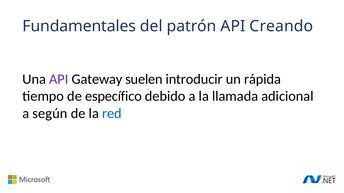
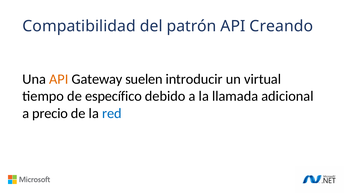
Fundamentales: Fundamentales -> Compatibilidad (79, 26)
API colour: purple -> orange (59, 79)
rápida: rápida -> virtual (263, 79)
según: según -> precio (50, 114)
